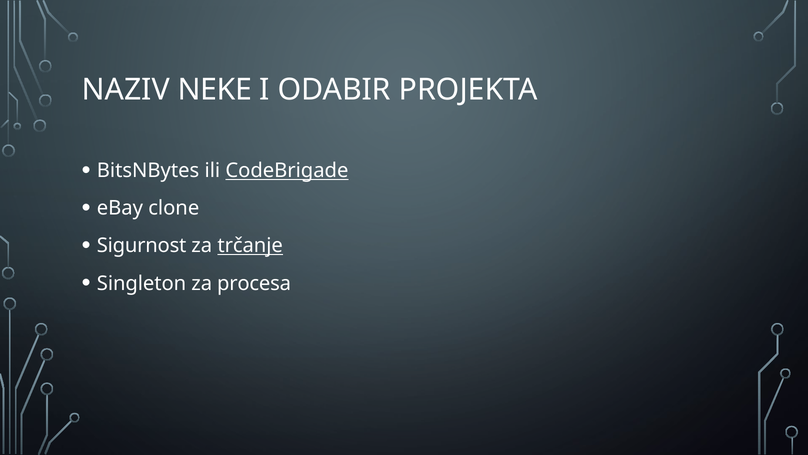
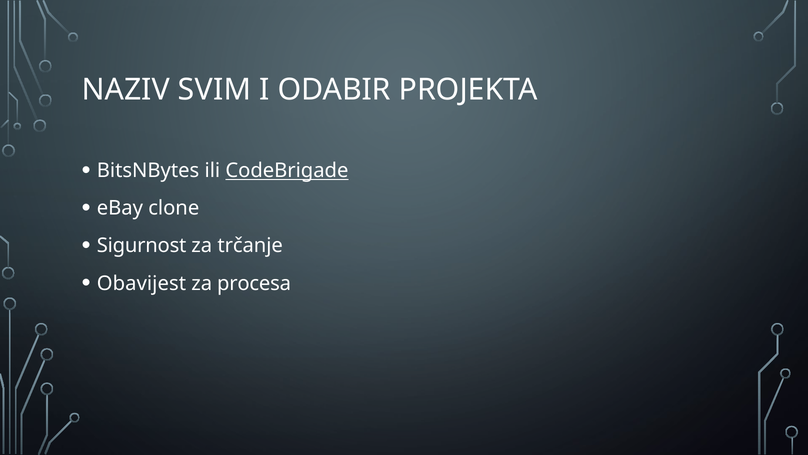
NEKE: NEKE -> SVIM (215, 90)
trčanje underline: present -> none (250, 246)
Singleton: Singleton -> Obavijest (141, 283)
